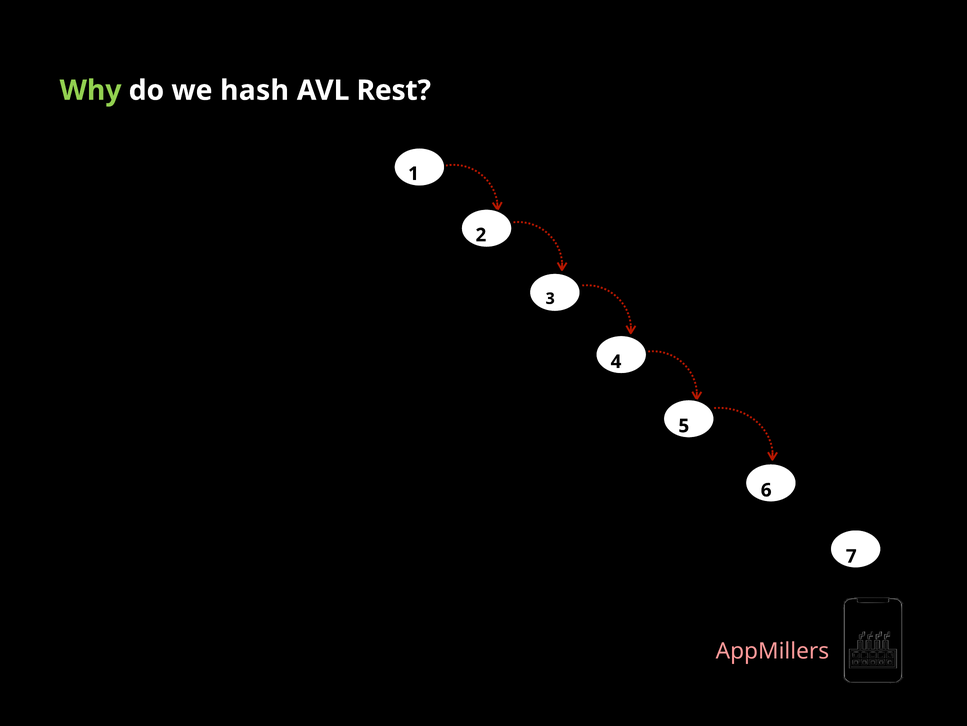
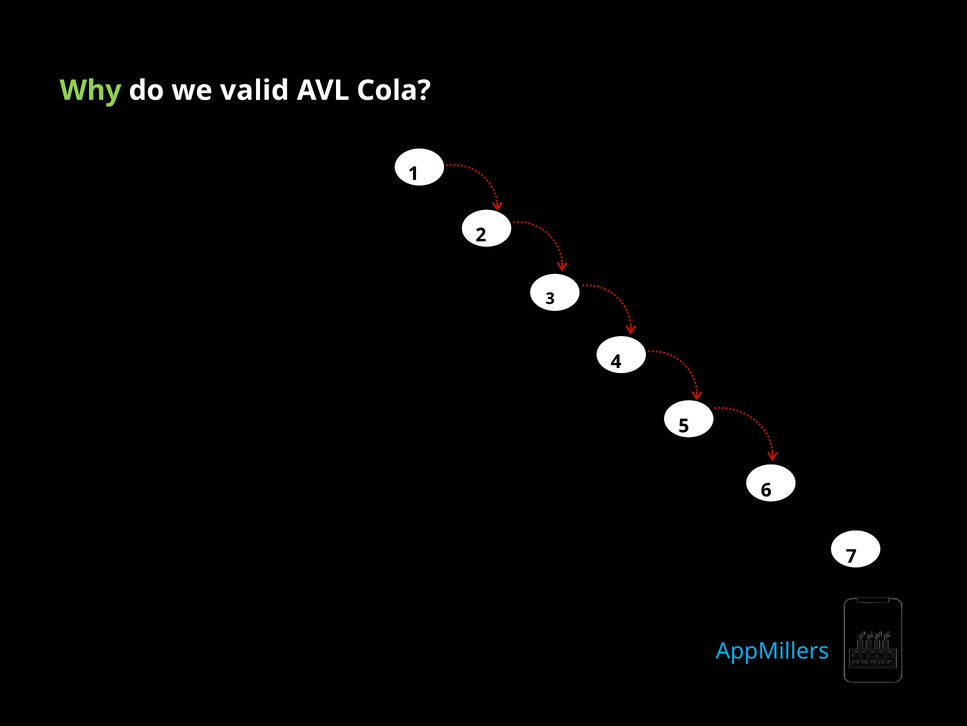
hash: hash -> valid (255, 90)
Rest: Rest -> Cola (394, 90)
AppMillers colour: pink -> light blue (772, 651)
